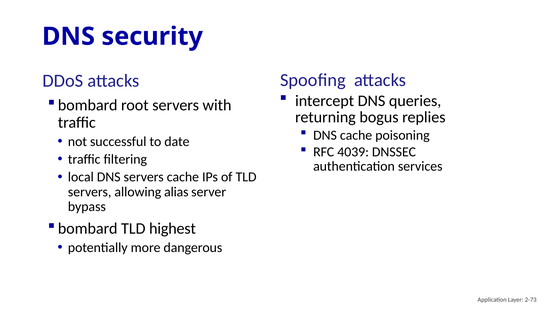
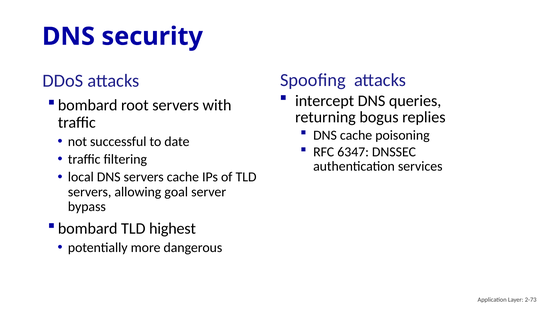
4039: 4039 -> 6347 (353, 152)
alias: alias -> goal (176, 192)
